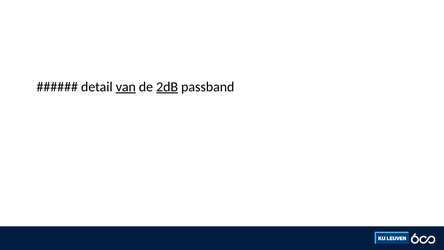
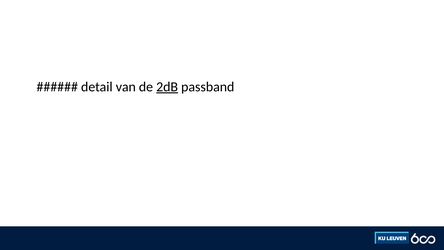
van underline: present -> none (126, 87)
